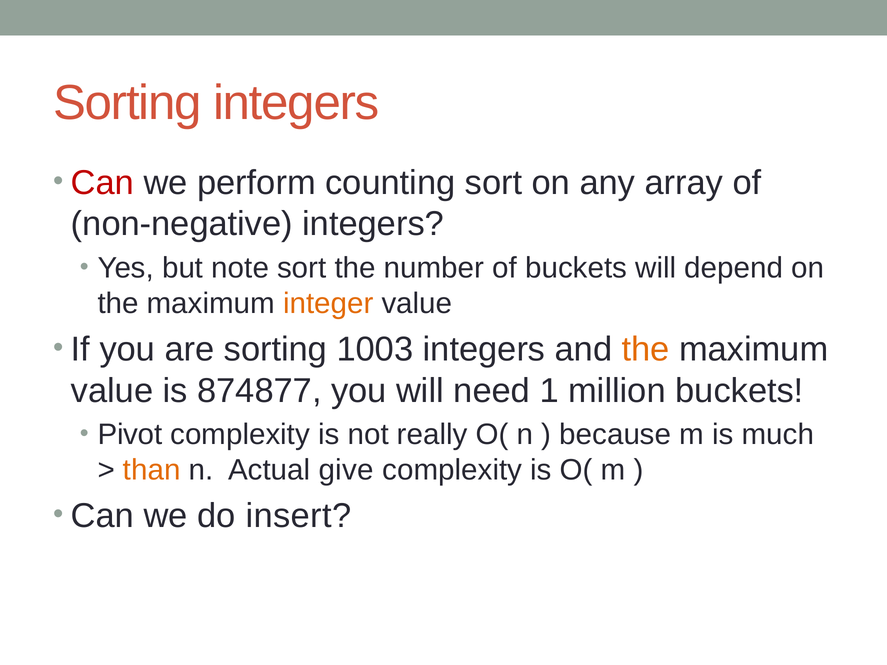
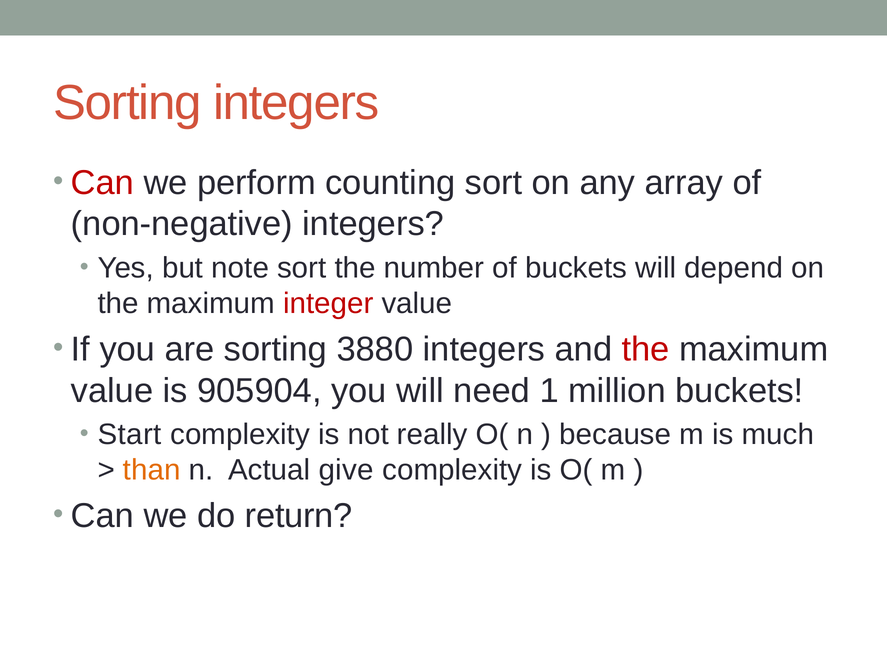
integer colour: orange -> red (328, 304)
1003: 1003 -> 3880 (375, 349)
the colour: orange -> red (646, 349)
874877: 874877 -> 905904 (259, 391)
Pivot: Pivot -> Start (130, 435)
insert: insert -> return (299, 516)
